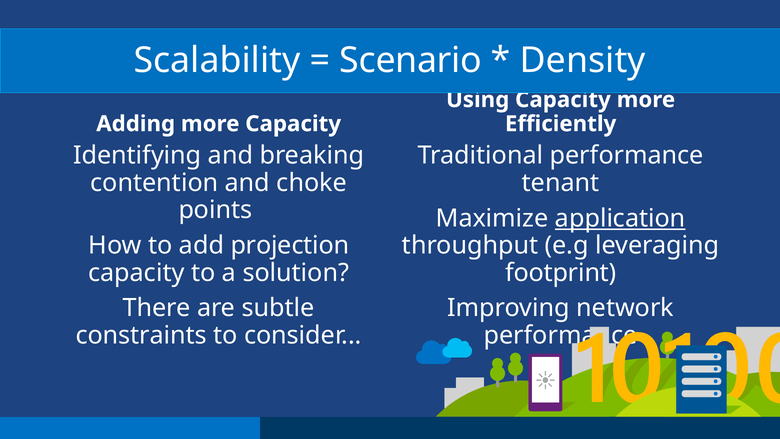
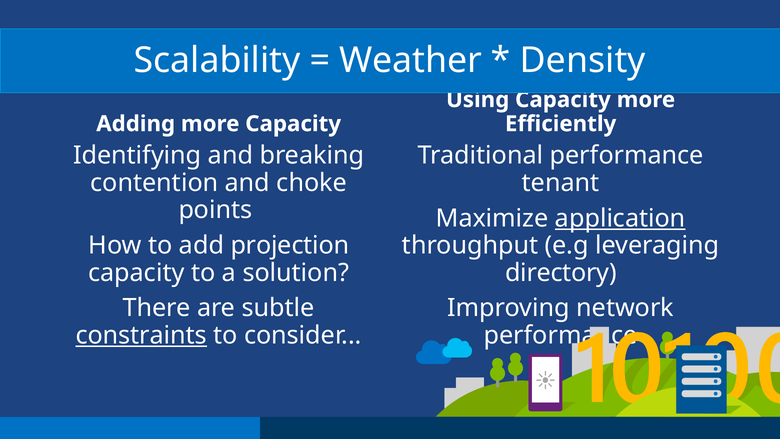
Scenario: Scenario -> Weather (411, 60)
footprint: footprint -> directory (561, 273)
constraints underline: none -> present (141, 335)
